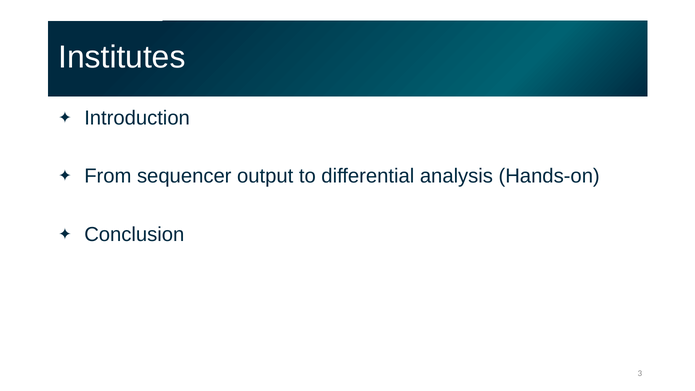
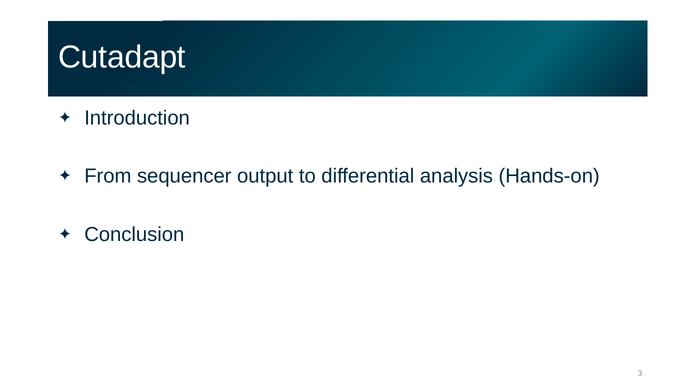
Institutes: Institutes -> Cutadapt (122, 57)
